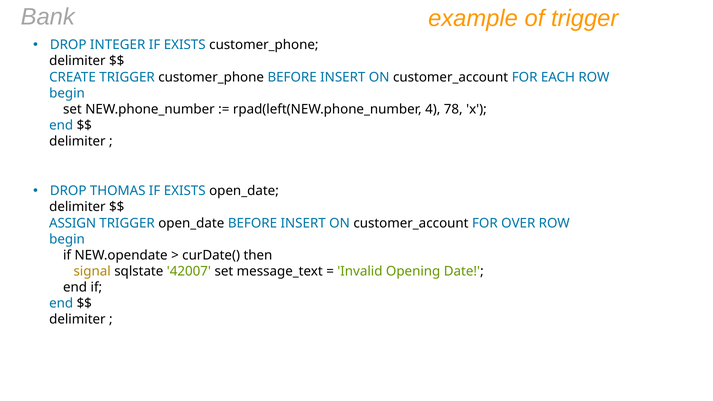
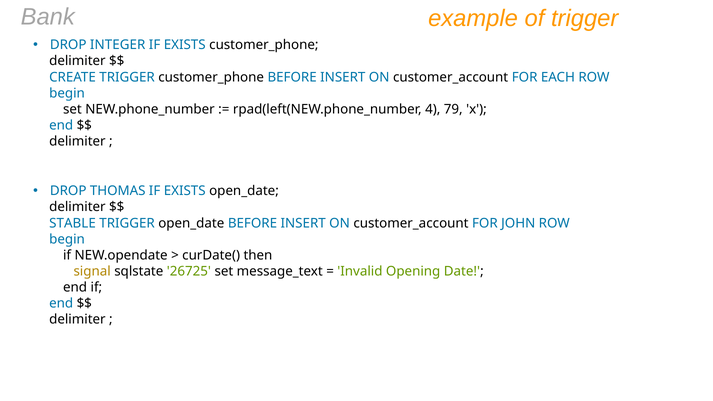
78: 78 -> 79 (453, 109)
ASSIGN: ASSIGN -> STABLE (73, 223)
OVER: OVER -> JOHN (518, 223)
42007: 42007 -> 26725 (189, 271)
